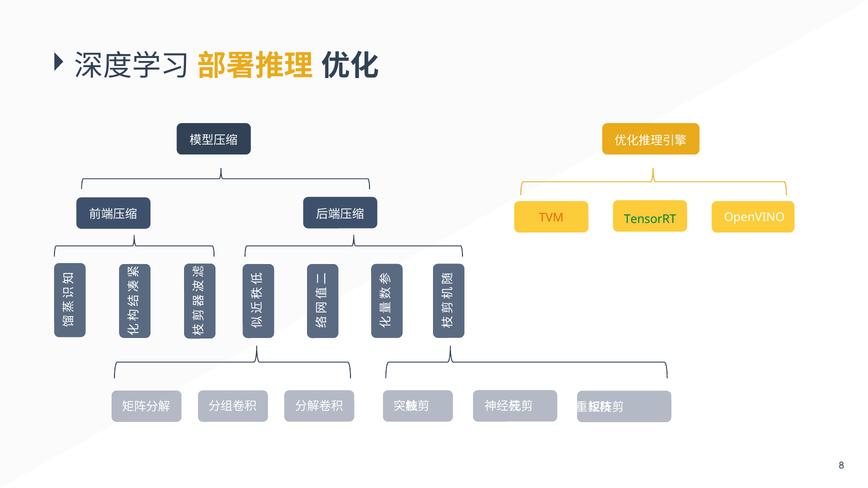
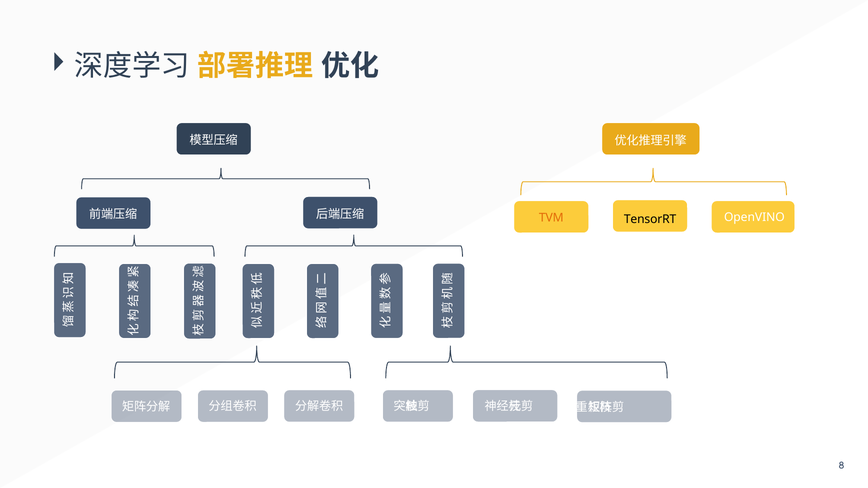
TensorRT colour: green -> black (650, 219)
